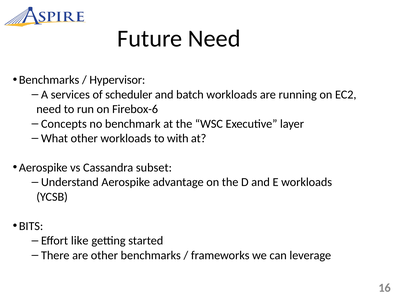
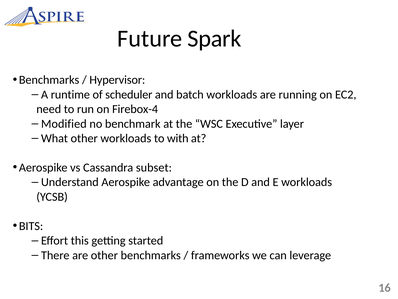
Future Need: Need -> Spark (214, 39)
services: services -> runtime (70, 94)
Firebox-6: Firebox-6 -> Firebox-4 (135, 109)
Concepts: Concepts -> Modified (64, 124)
like: like -> this (80, 240)
